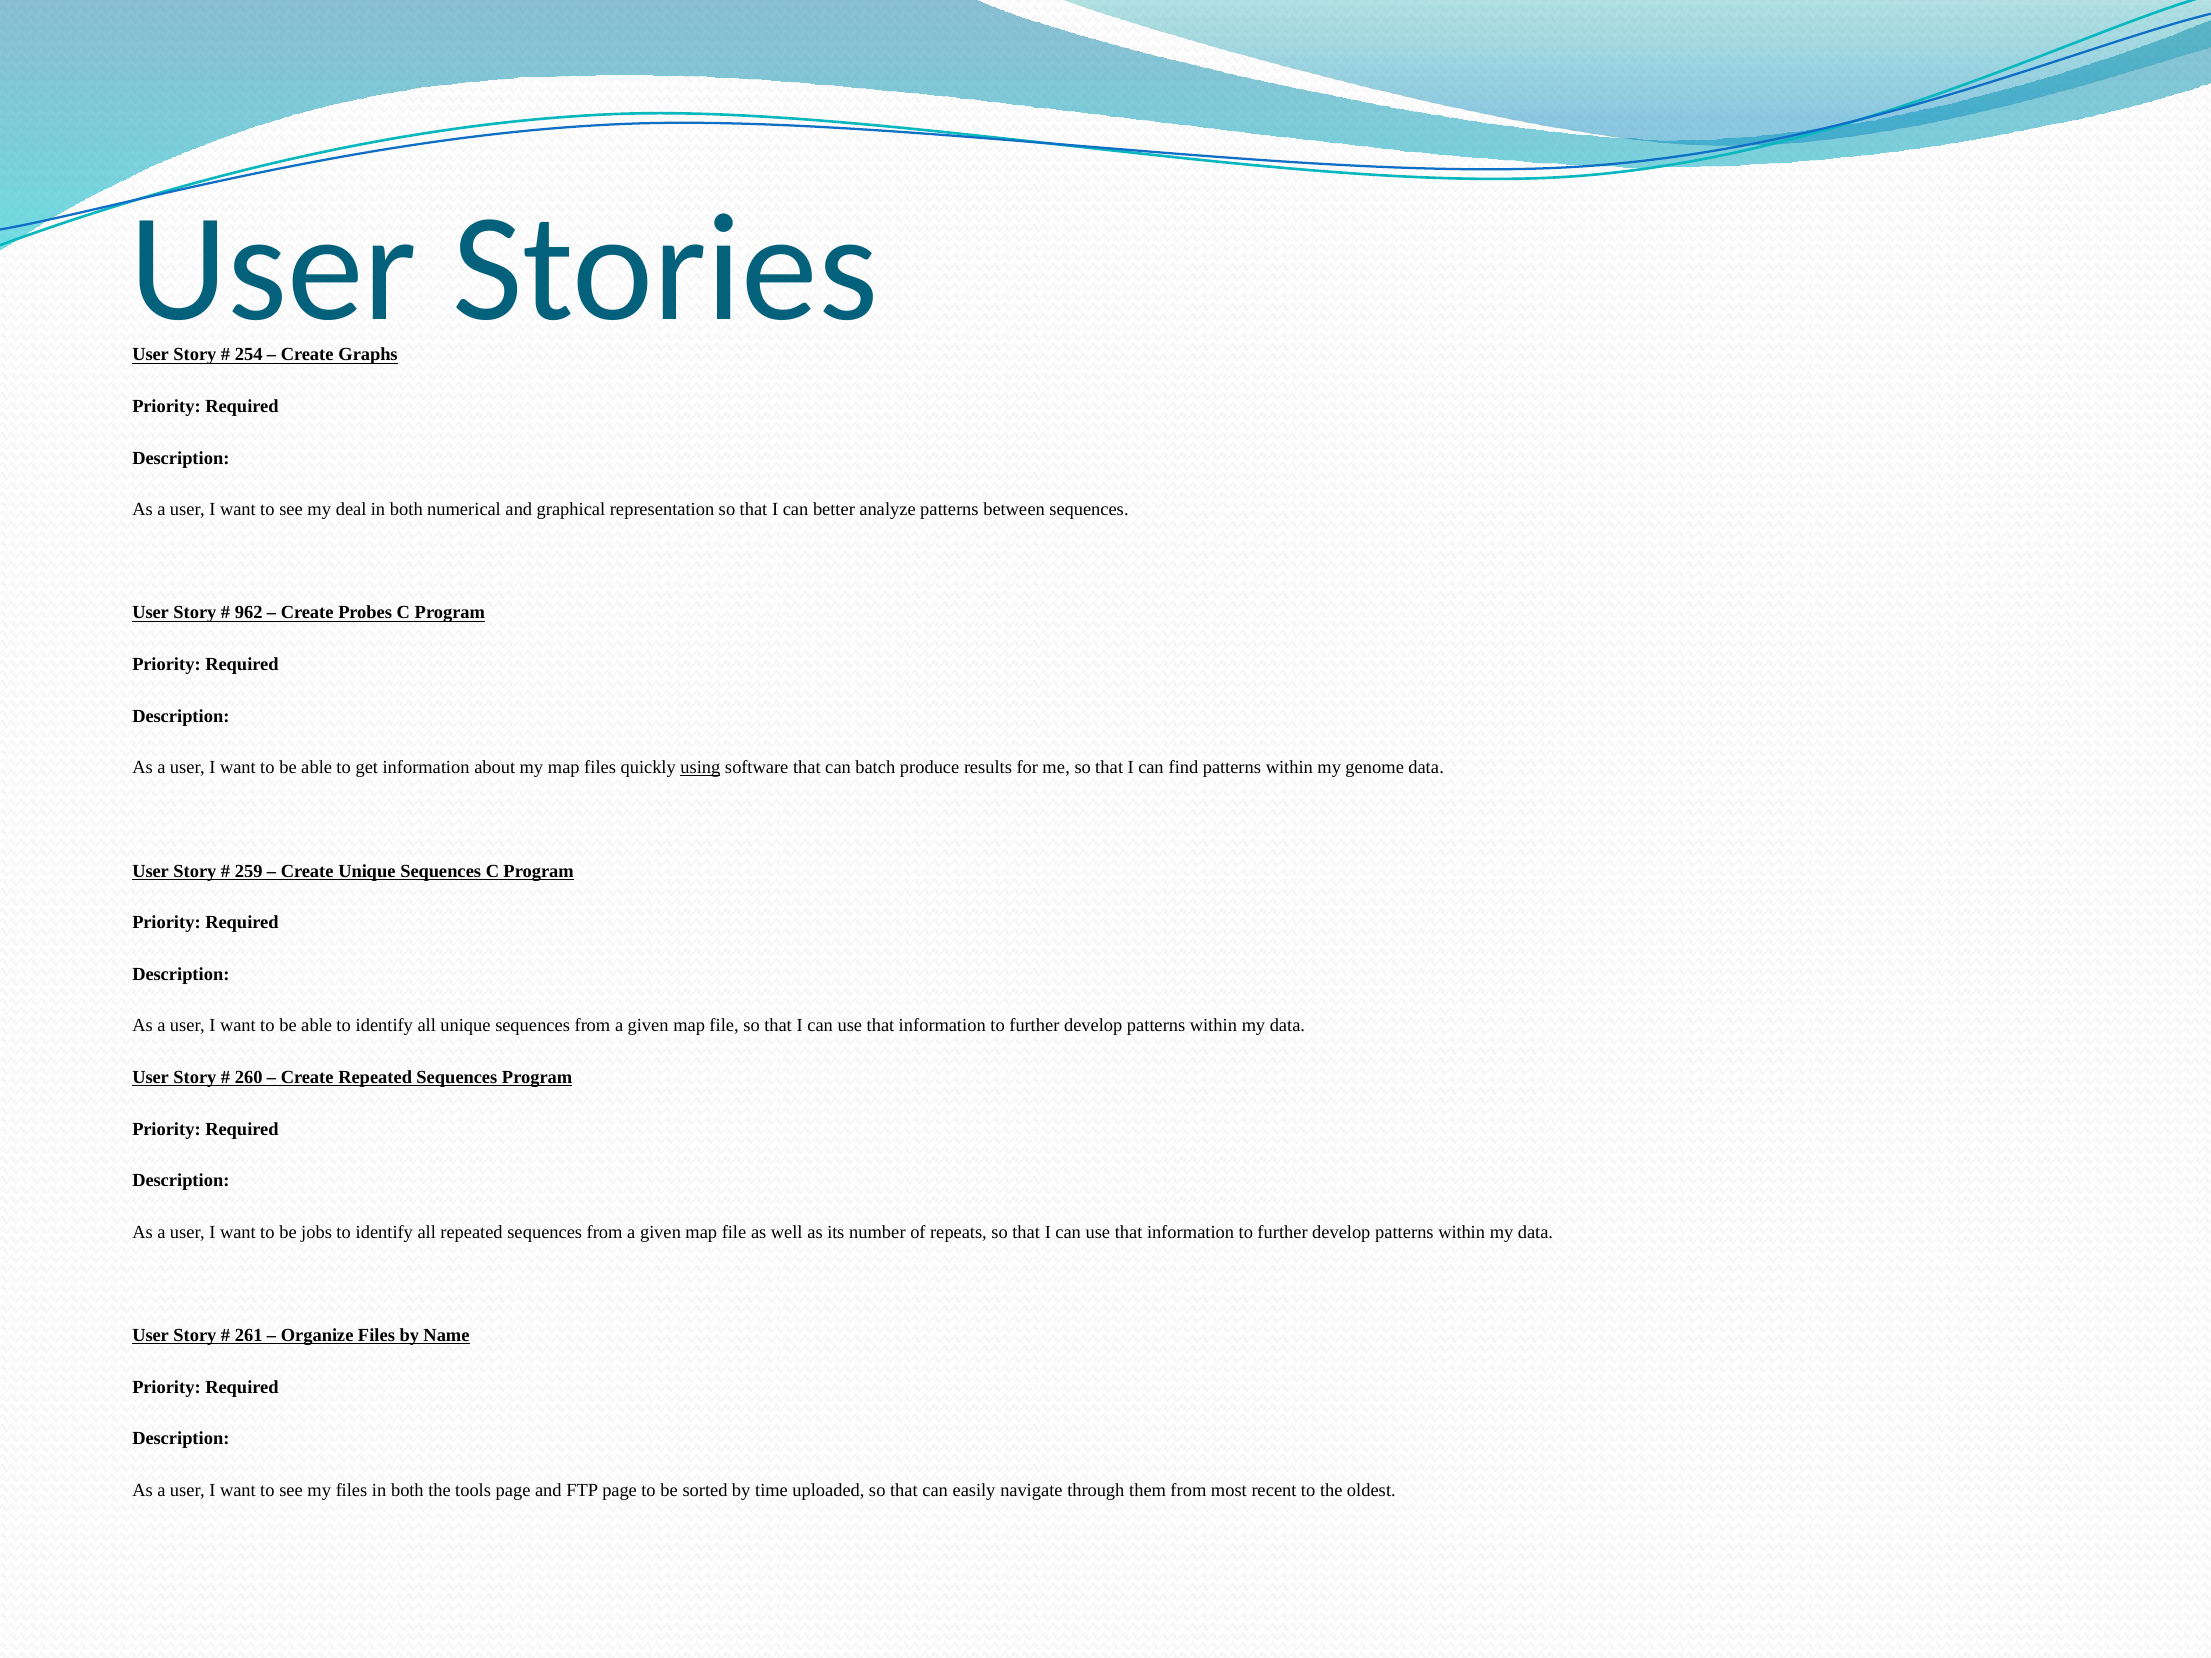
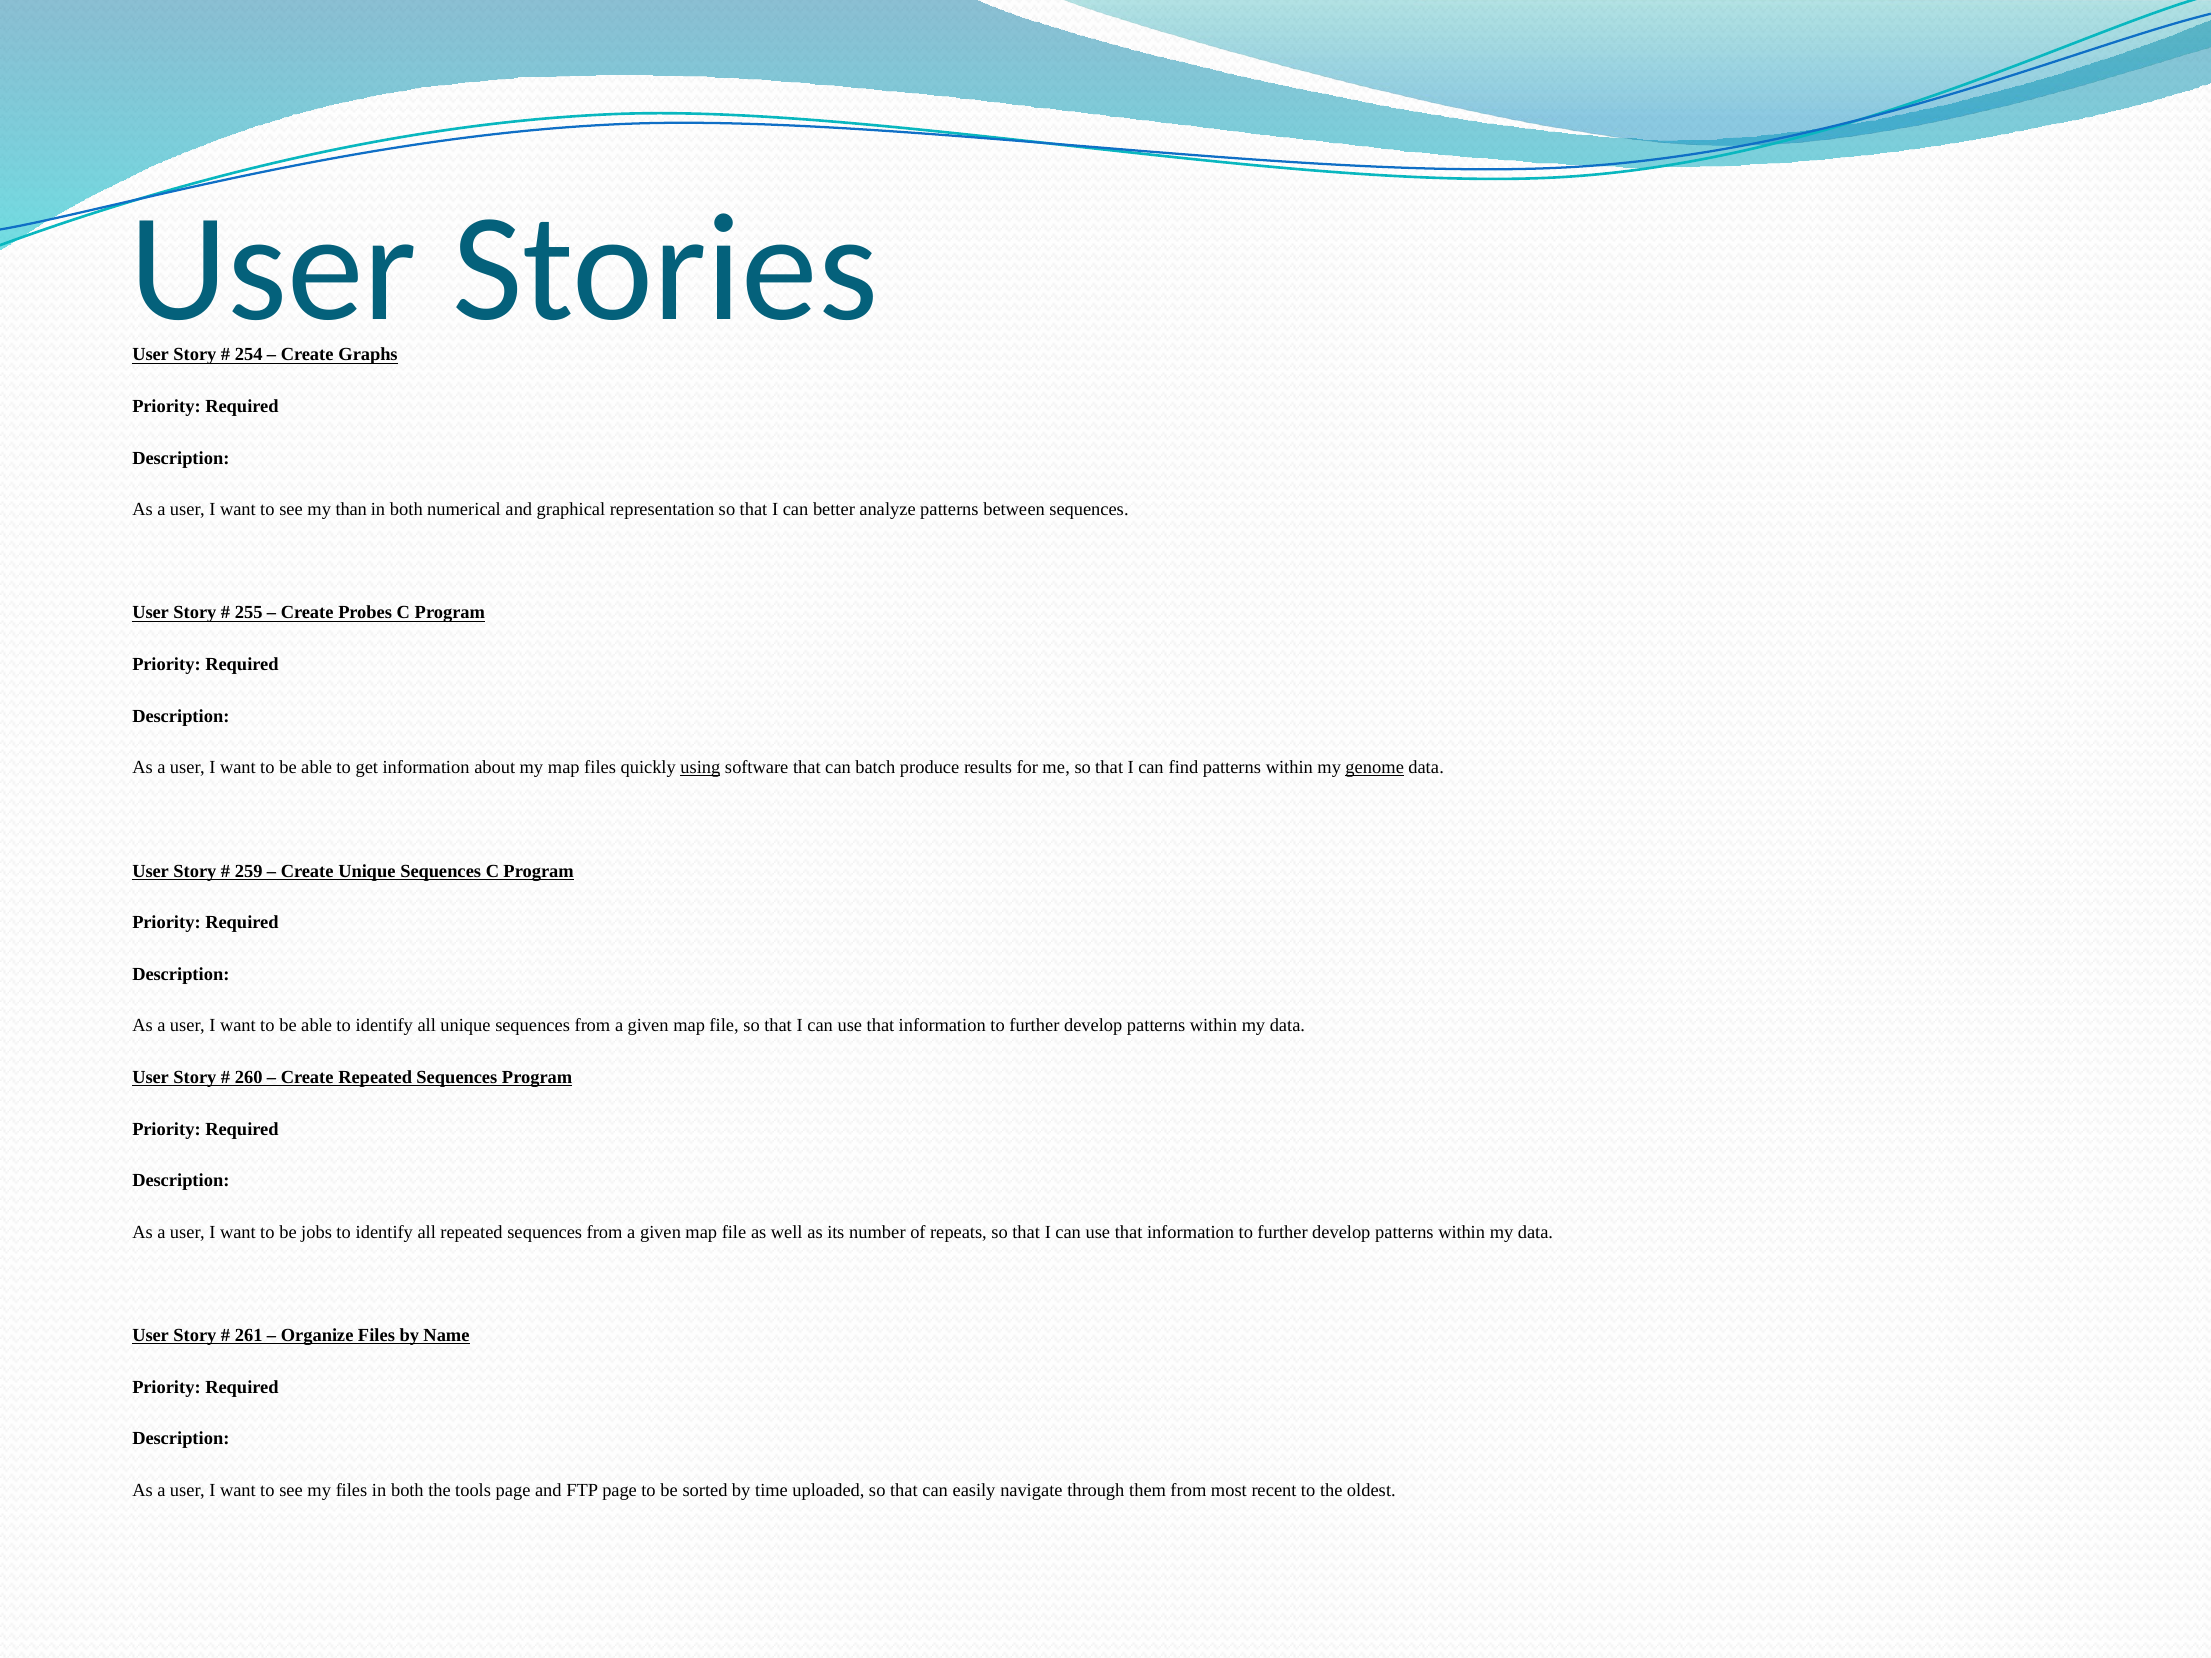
deal: deal -> than (351, 510)
962: 962 -> 255 (249, 613)
genome underline: none -> present (1375, 768)
